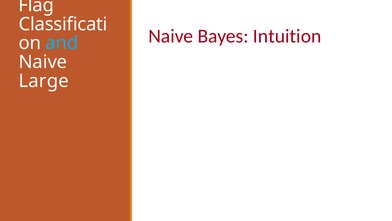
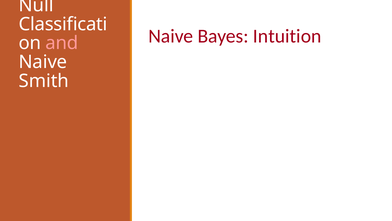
Flag: Flag -> Null (36, 5)
and colour: light blue -> pink (62, 43)
Large: Large -> Smith (44, 81)
